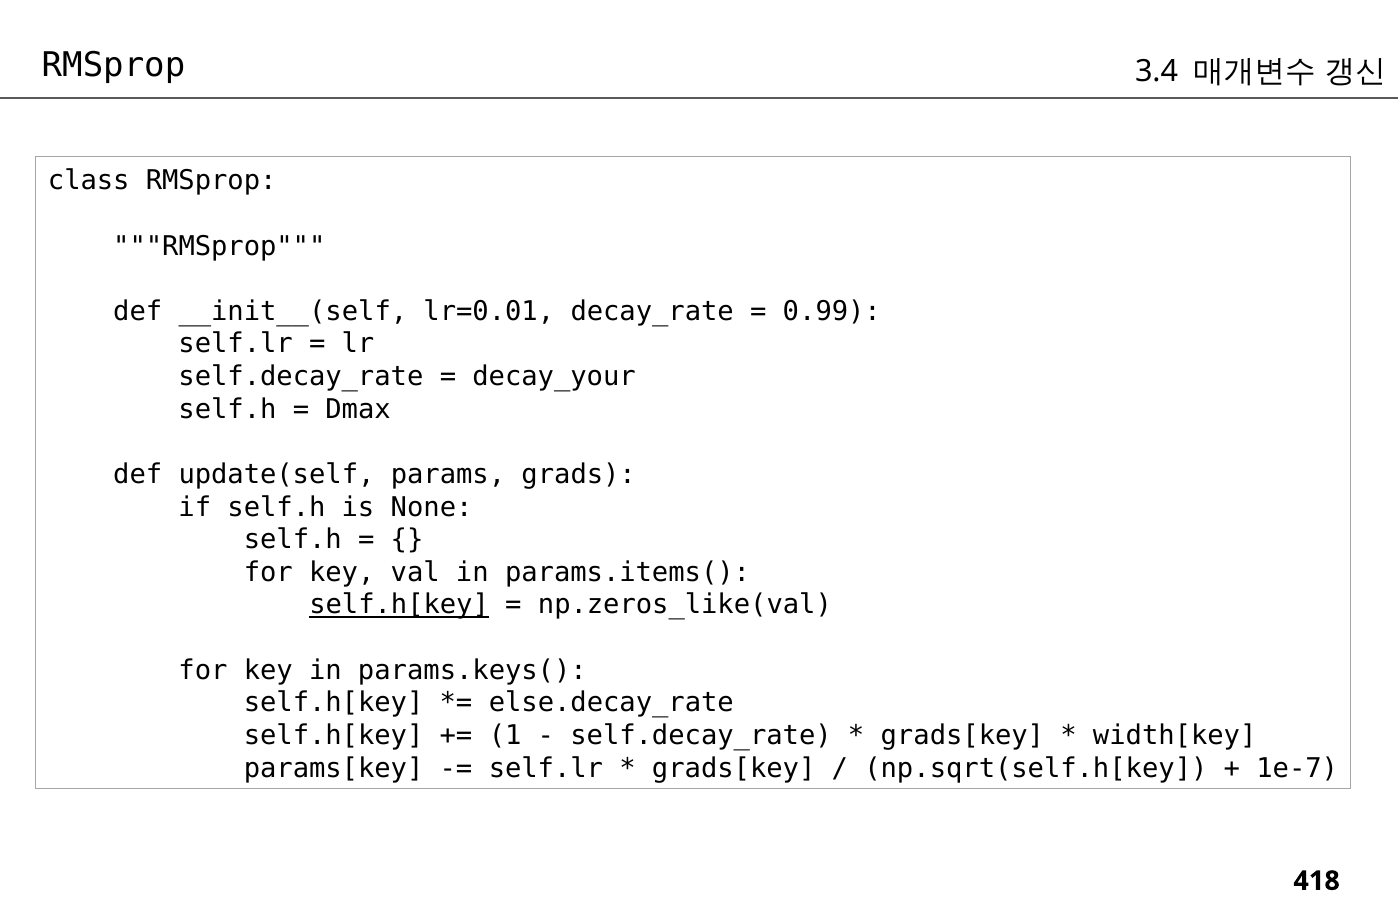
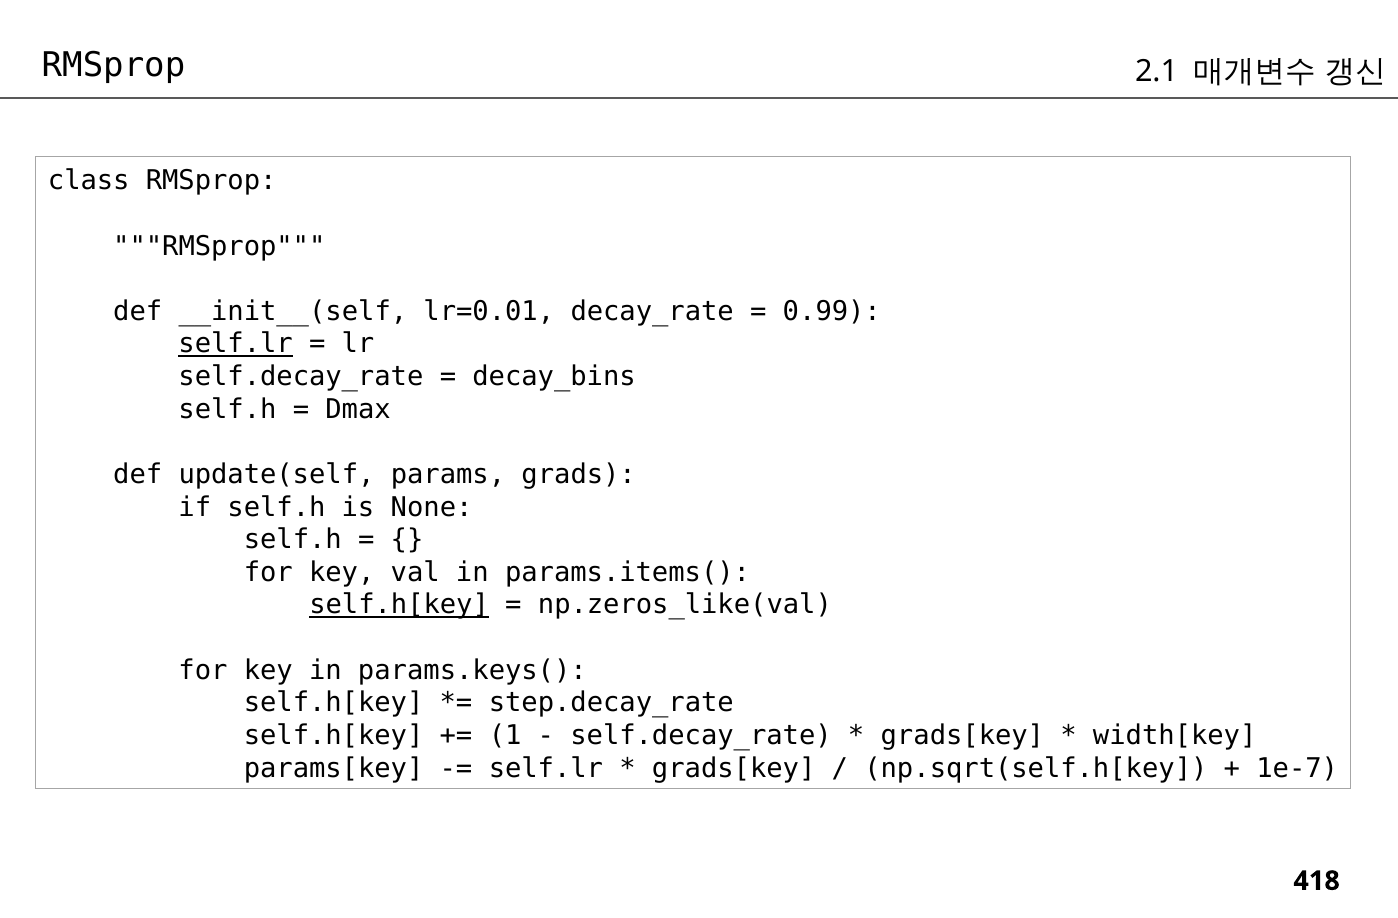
3.4: 3.4 -> 2.1 (1157, 72)
self.lr underline: none -> present (236, 344)
decay_your: decay_your -> decay_bins (554, 377)
else.decay_rate: else.decay_rate -> step.decay_rate (611, 703)
